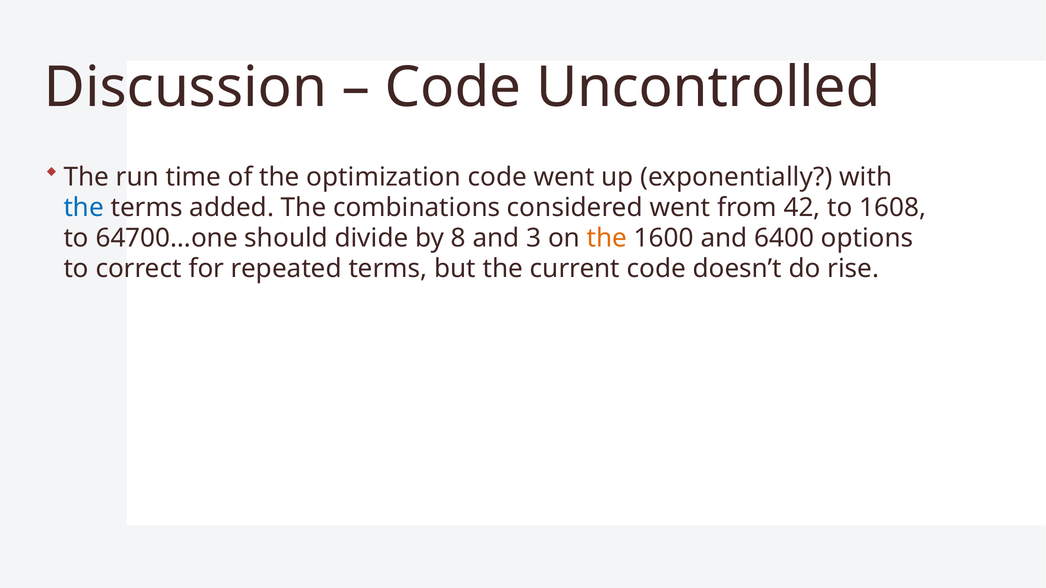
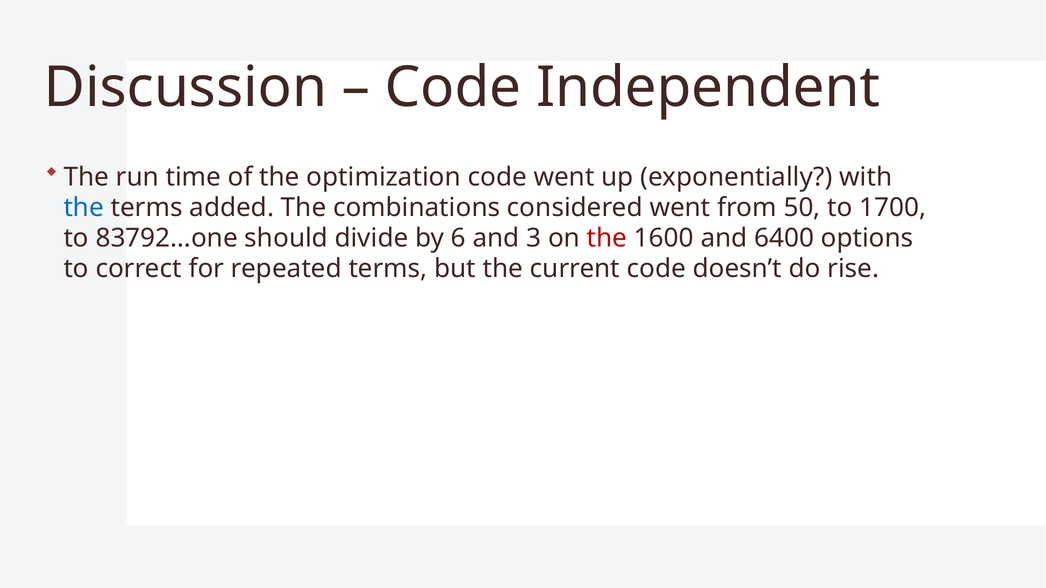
Uncontrolled: Uncontrolled -> Independent (708, 88)
42: 42 -> 50 (802, 208)
1608: 1608 -> 1700 (893, 208)
64700…one: 64700…one -> 83792…one (167, 238)
8: 8 -> 6 (458, 238)
the colour: orange -> red (607, 238)
